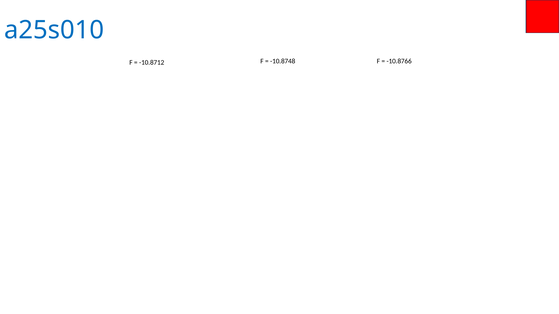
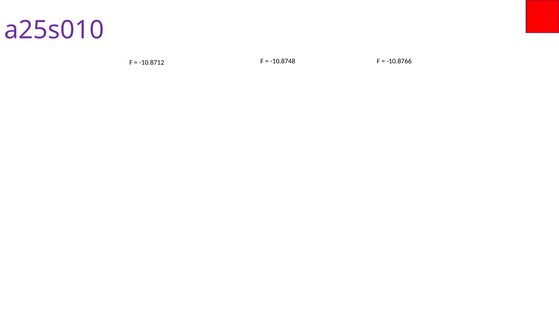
a25s010 colour: blue -> purple (54, 30)
